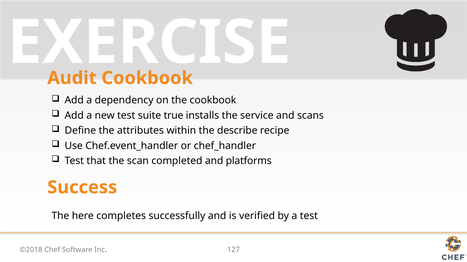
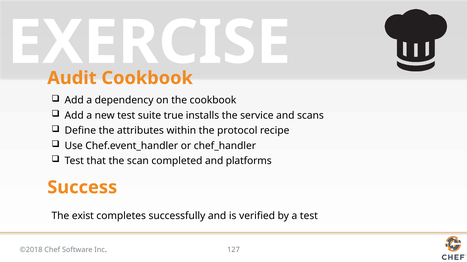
describe: describe -> protocol (237, 131)
here: here -> exist (83, 216)
